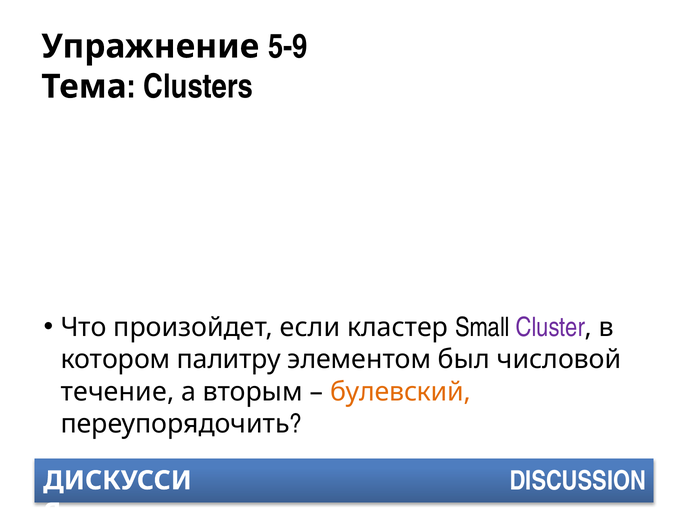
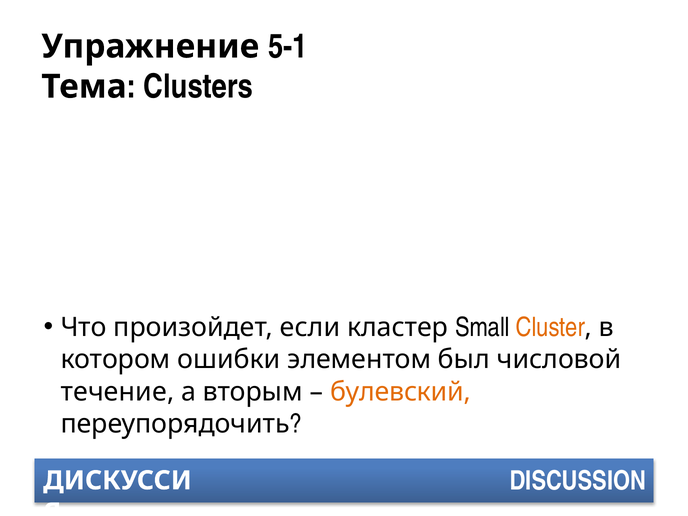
5-9: 5-9 -> 5-1 (288, 46)
Cluster colour: purple -> orange (550, 327)
палитру: палитру -> ошибки (229, 360)
